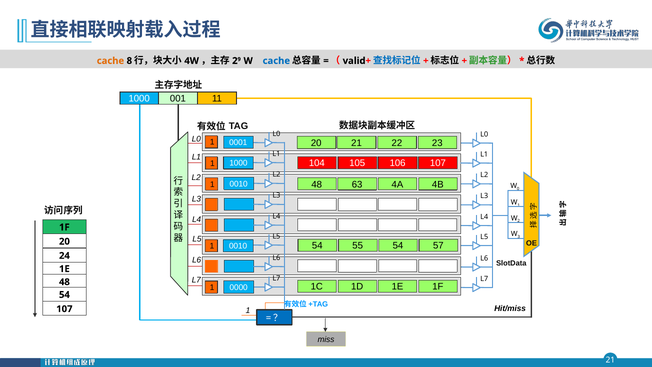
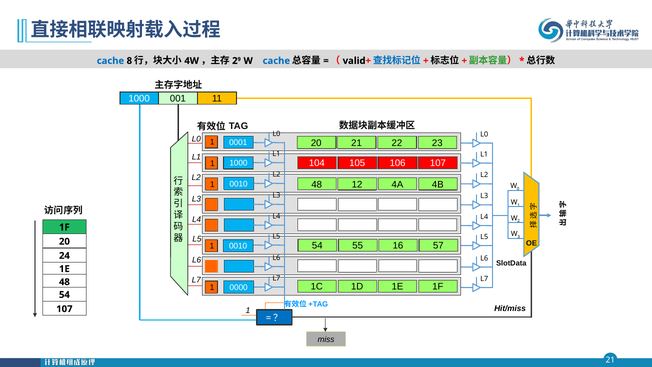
cache colour: orange -> blue (110, 61)
63: 63 -> 12 (357, 184)
55 54: 54 -> 16 (398, 246)
